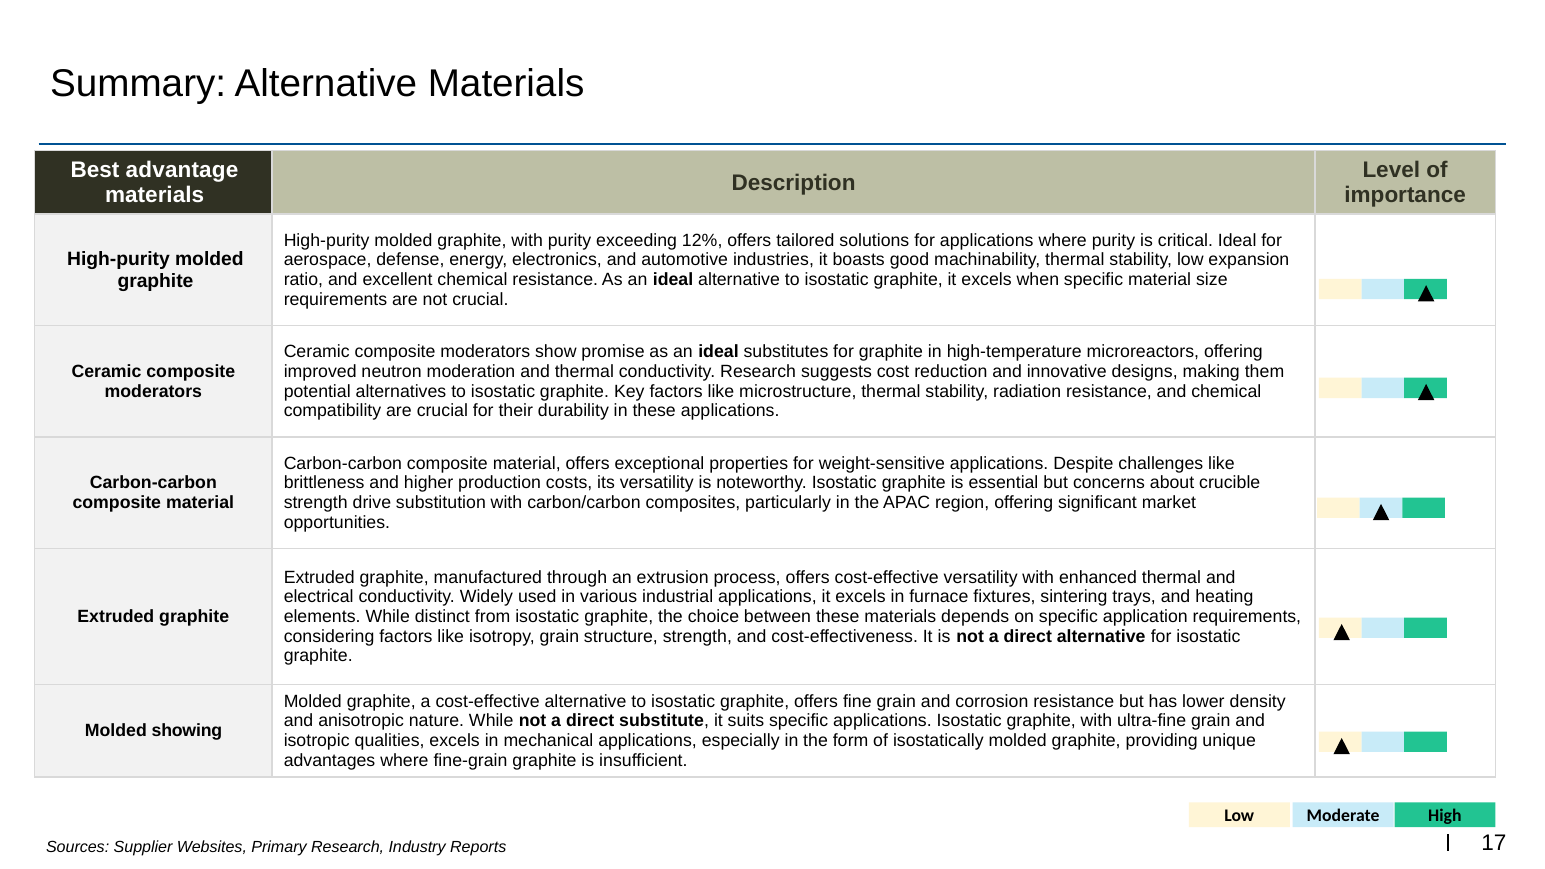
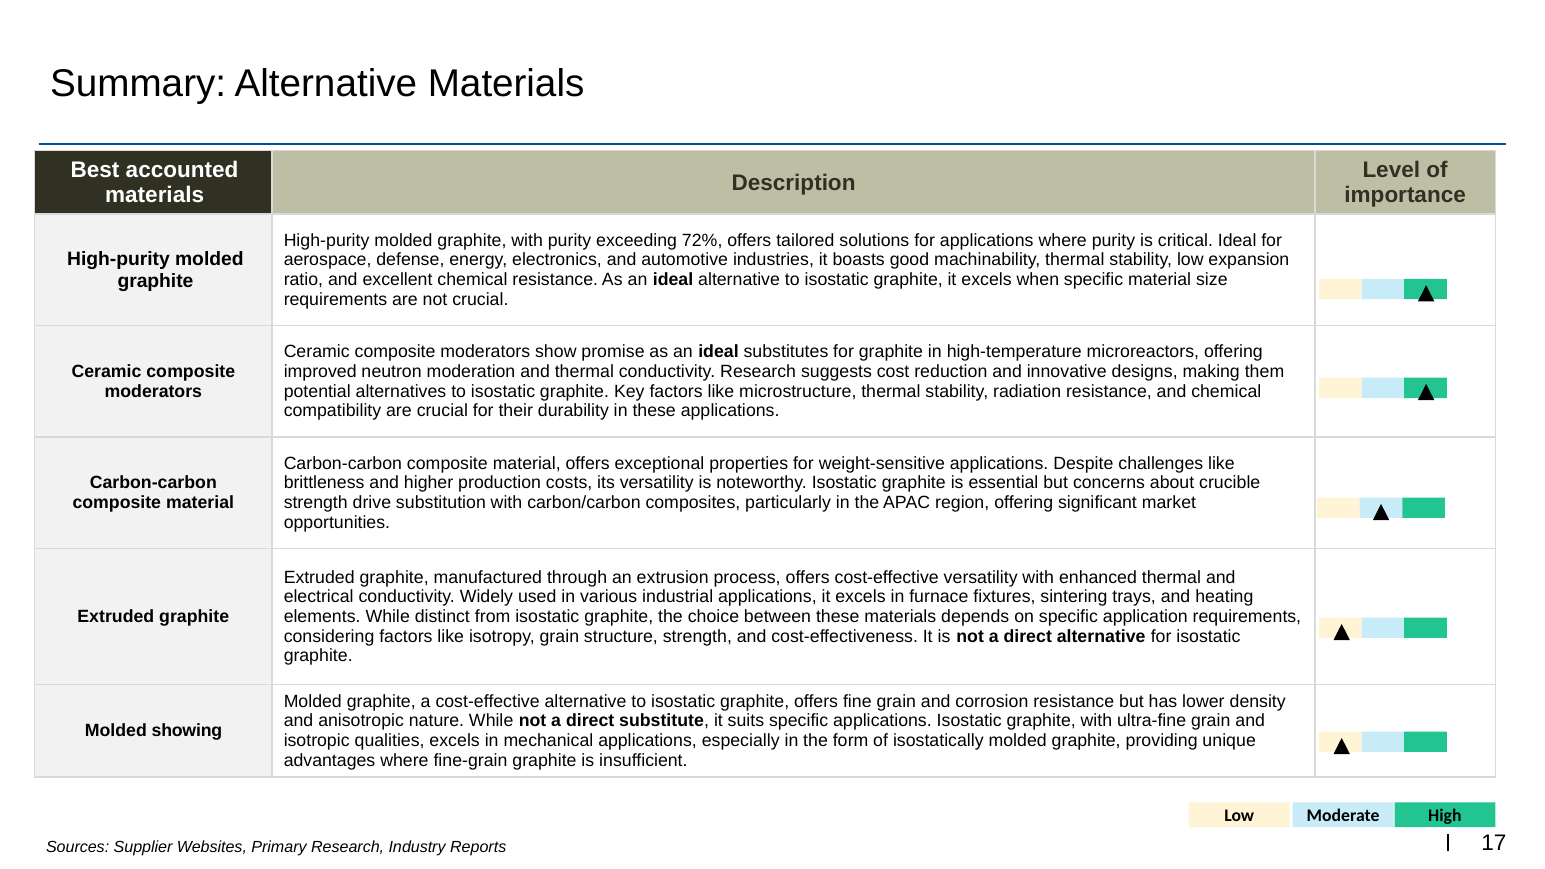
advantage: advantage -> accounted (182, 170)
12%: 12% -> 72% (702, 240)
